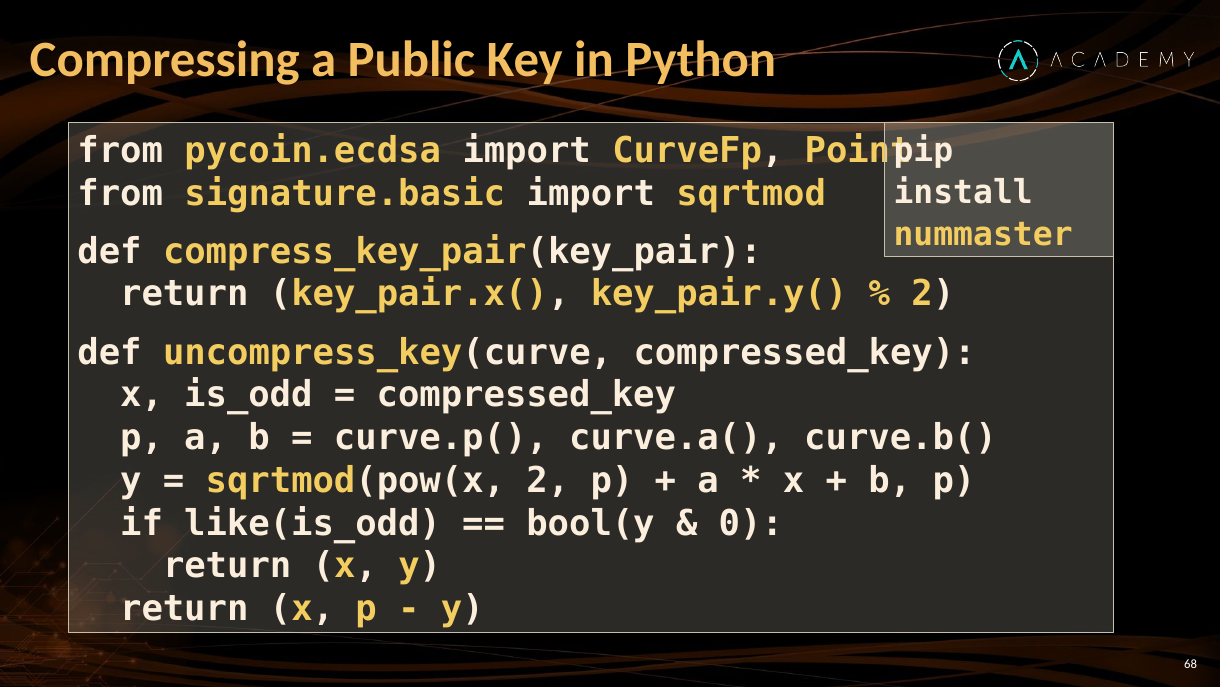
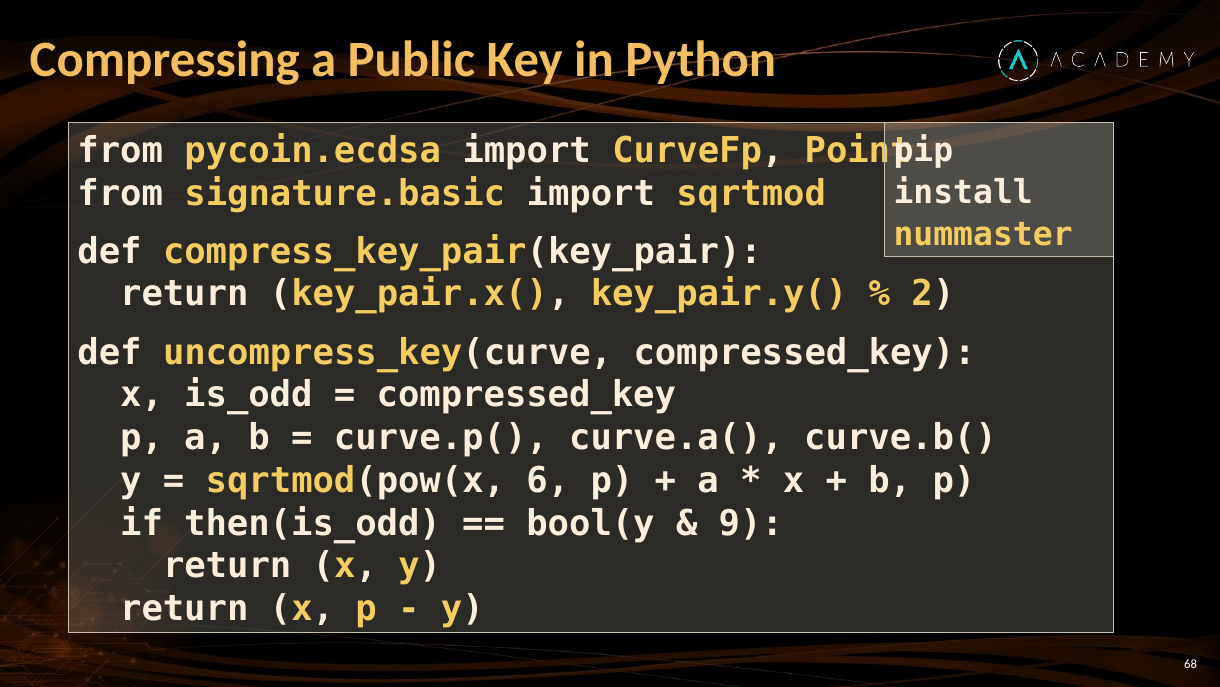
sqrtmod(pow(x 2: 2 -> 6 (548, 480)
like(is_odd: like(is_odd -> then(is_odd (313, 523)
0: 0 -> 9 (751, 523)
